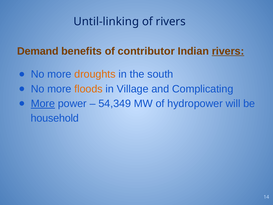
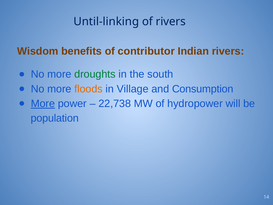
Demand: Demand -> Wisdom (38, 51)
rivers underline: present -> none (228, 51)
droughts colour: orange -> green (95, 74)
Complicating: Complicating -> Consumption (203, 89)
54,349: 54,349 -> 22,738 (115, 103)
household: household -> population (55, 118)
